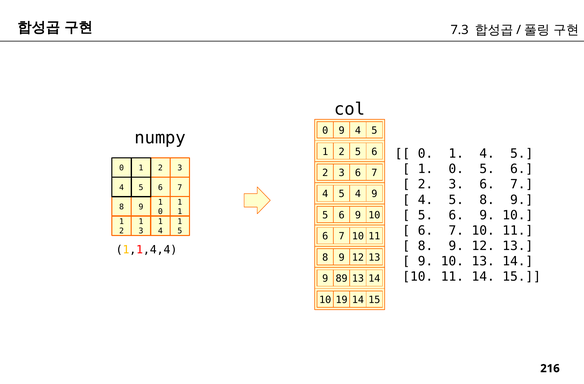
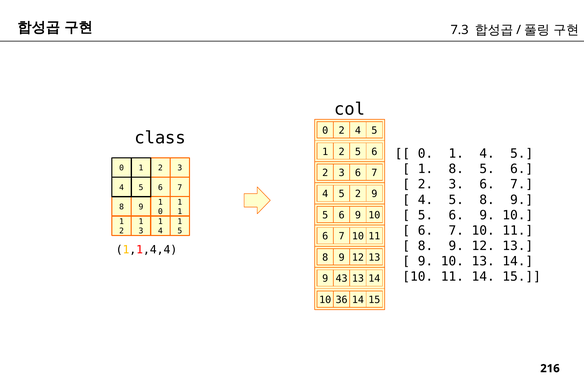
0 9: 9 -> 2 (342, 130)
numpy: numpy -> class (160, 138)
0: 0 -> 8 (456, 169)
5 4: 4 -> 2 (358, 194)
89: 89 -> 43 (342, 278)
19: 19 -> 36 (342, 300)
